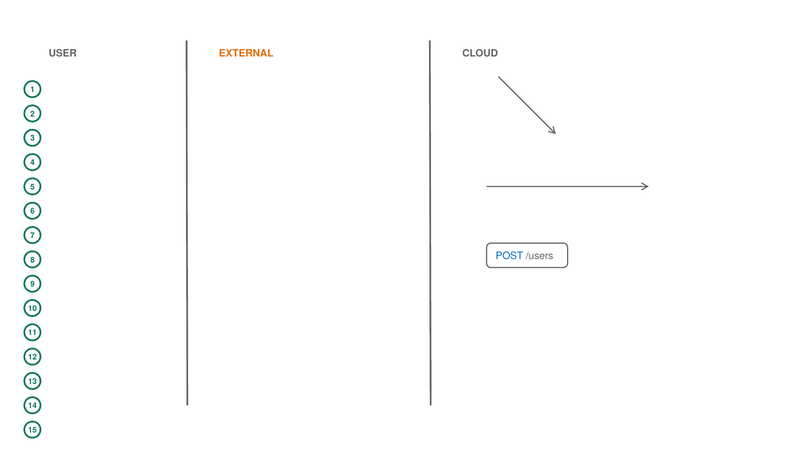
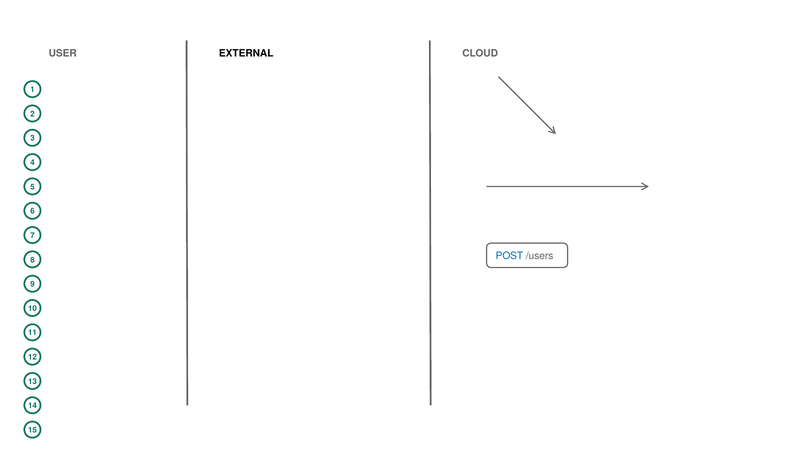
EXTERNAL colour: orange -> black (246, 53)
